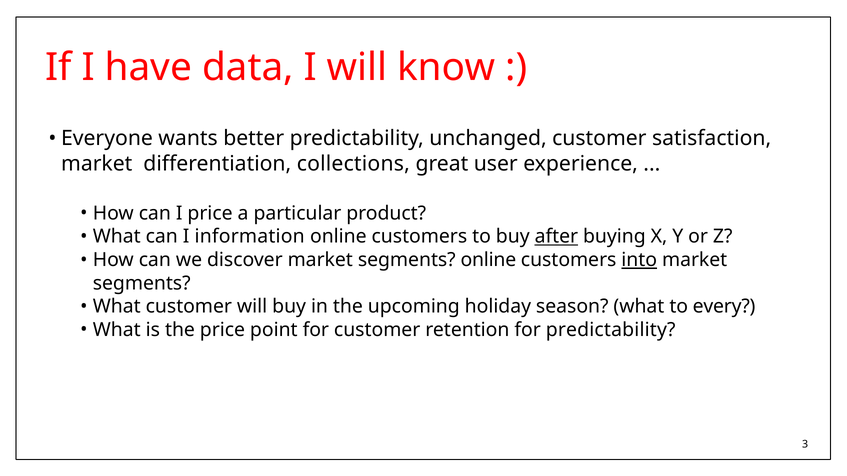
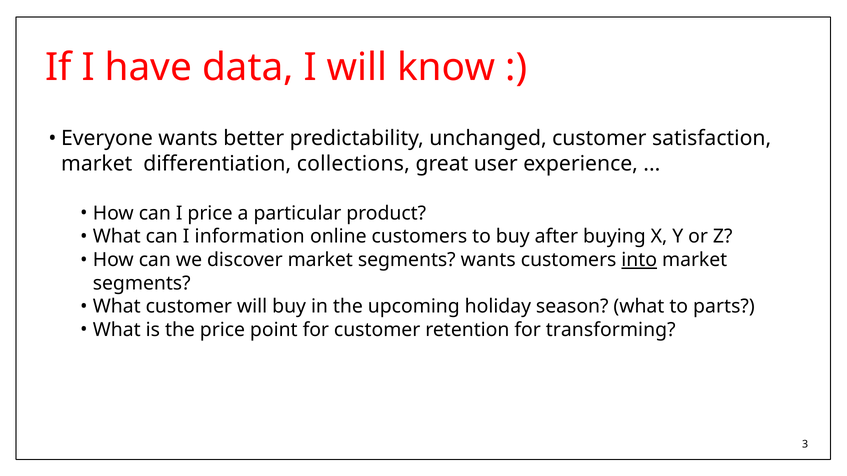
after underline: present -> none (556, 237)
segments online: online -> wants (488, 260)
every: every -> parts (724, 307)
for predictability: predictability -> transforming (611, 330)
